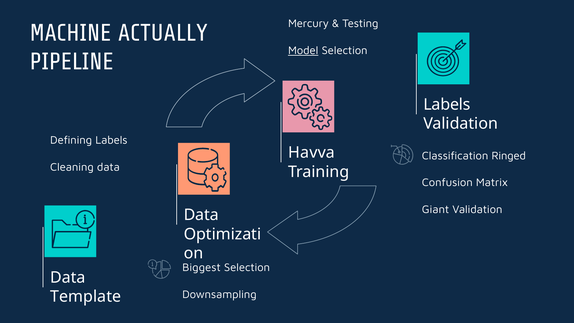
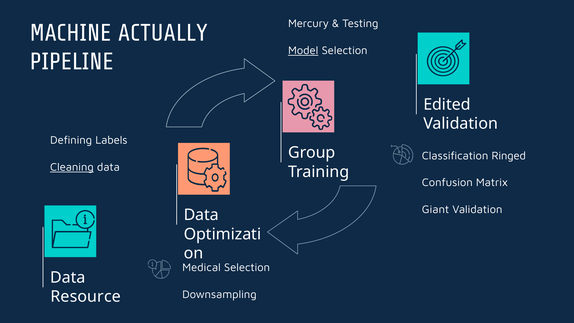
Labels: Labels -> Edited (447, 105)
Havva: Havva -> Group (312, 153)
Cleaning underline: none -> present (72, 167)
Biggest: Biggest -> Medical (202, 267)
Template: Template -> Resource (86, 296)
